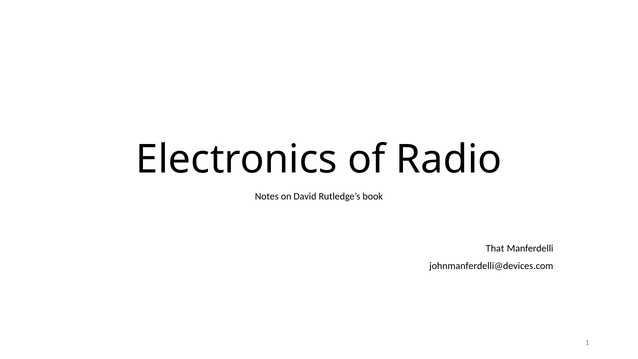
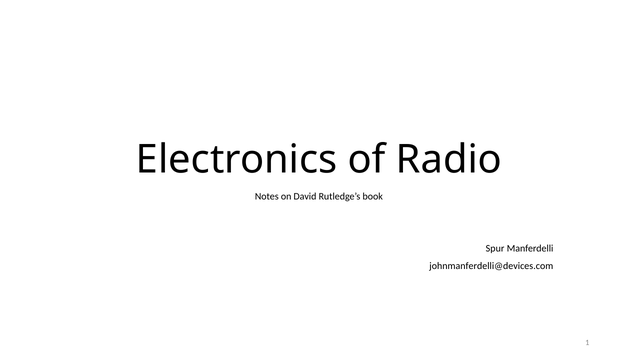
That: That -> Spur (495, 248)
